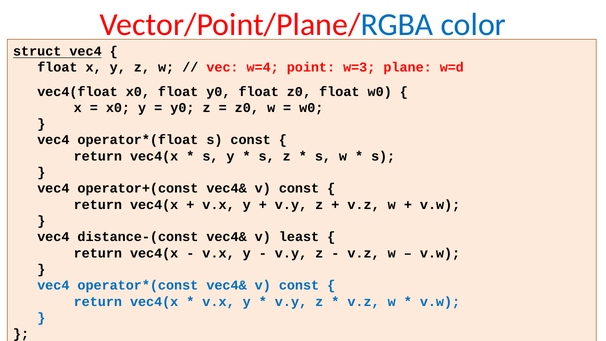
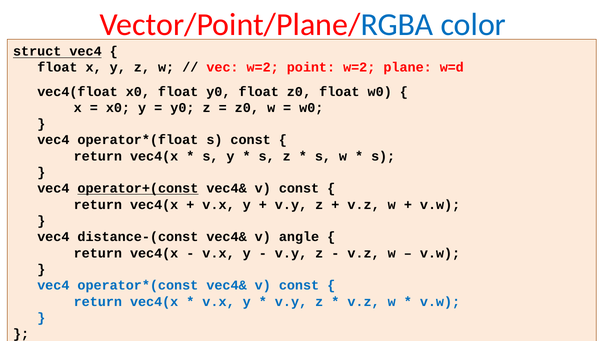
vec w=4: w=4 -> w=2 (263, 67)
point w=3: w=3 -> w=2 (359, 67)
operator+(const underline: none -> present (138, 188)
least: least -> angle (299, 237)
